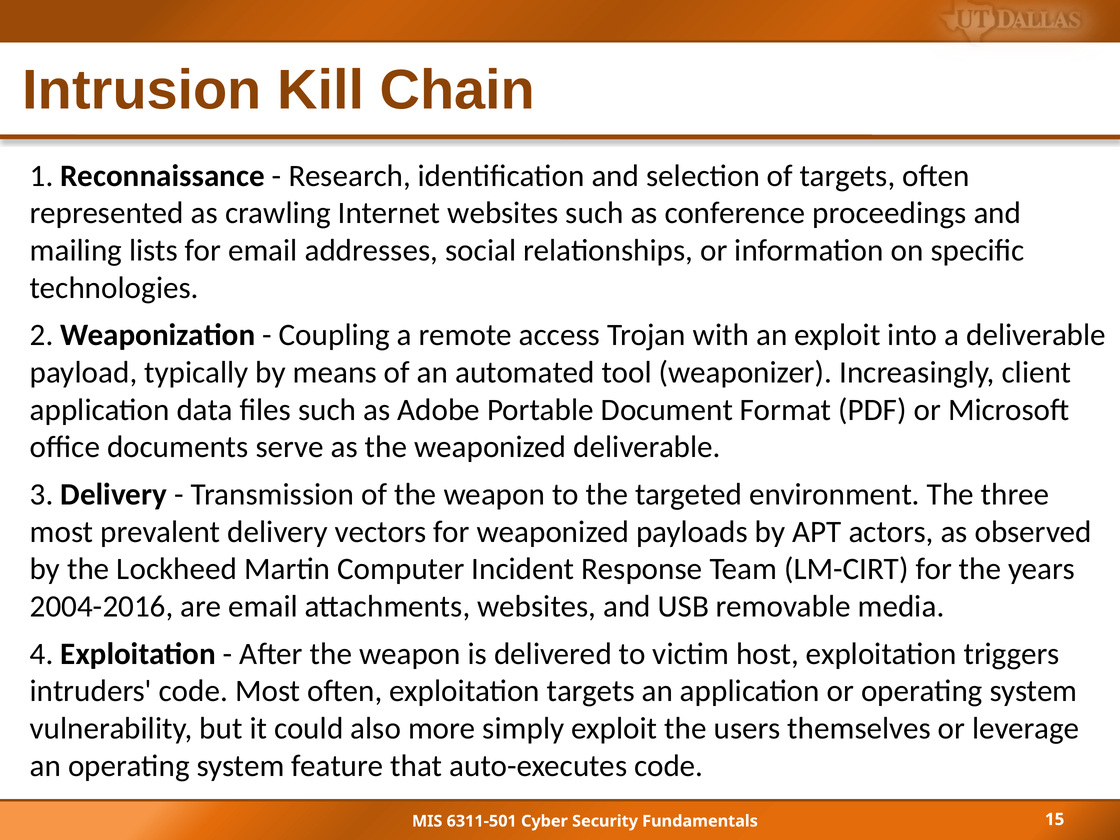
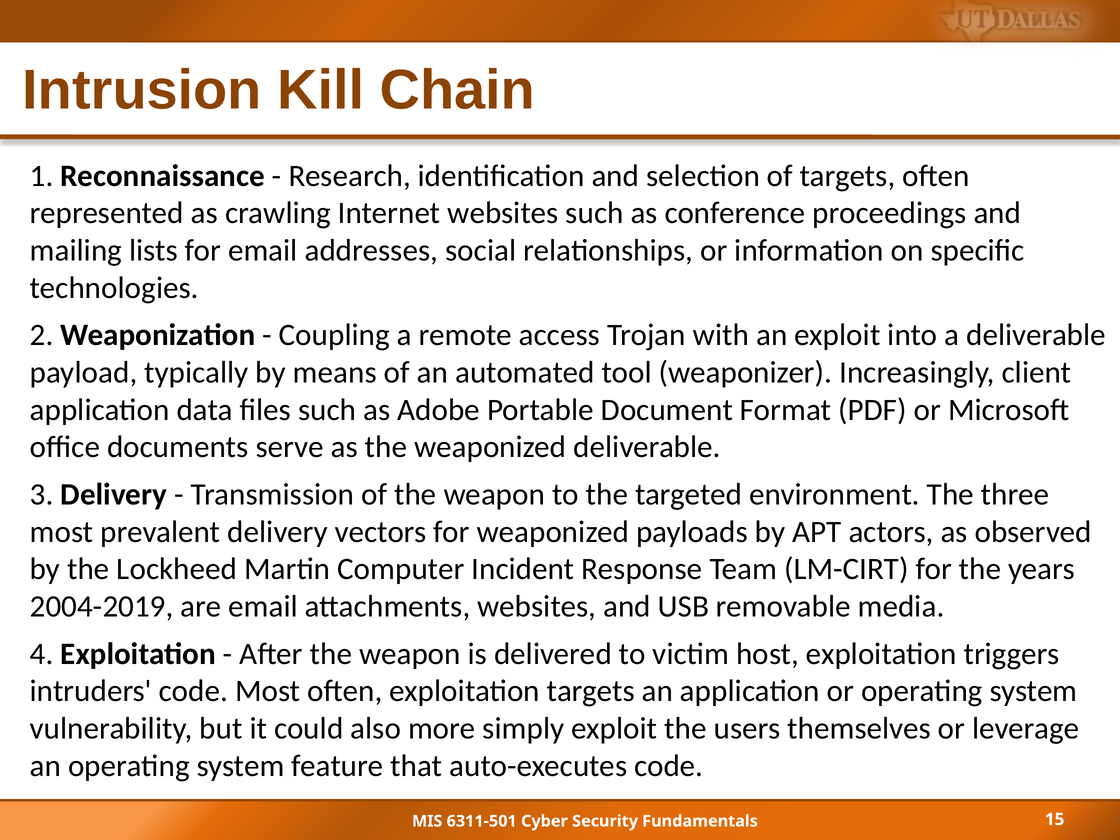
2004-2016: 2004-2016 -> 2004-2019 (102, 607)
